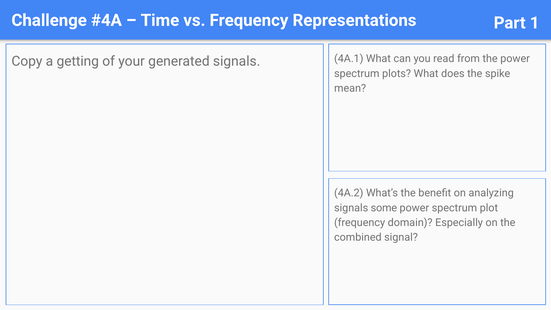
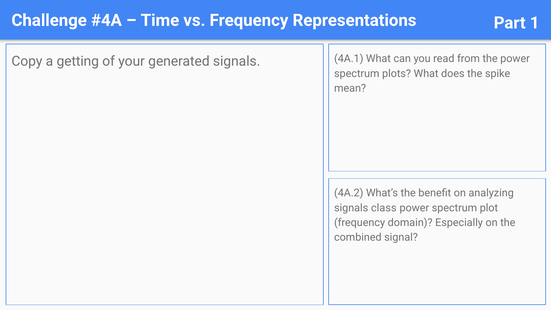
some: some -> class (384, 208)
